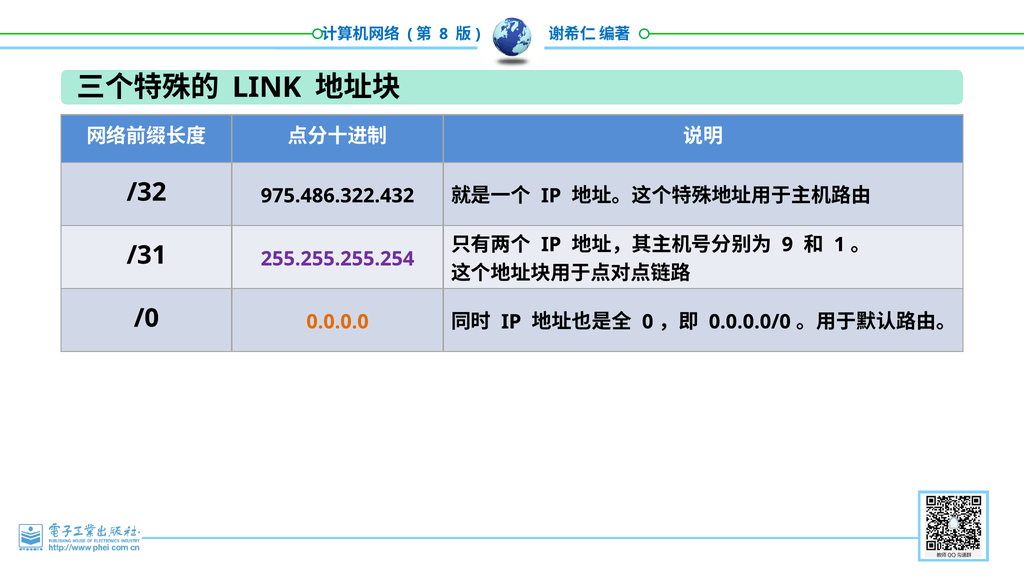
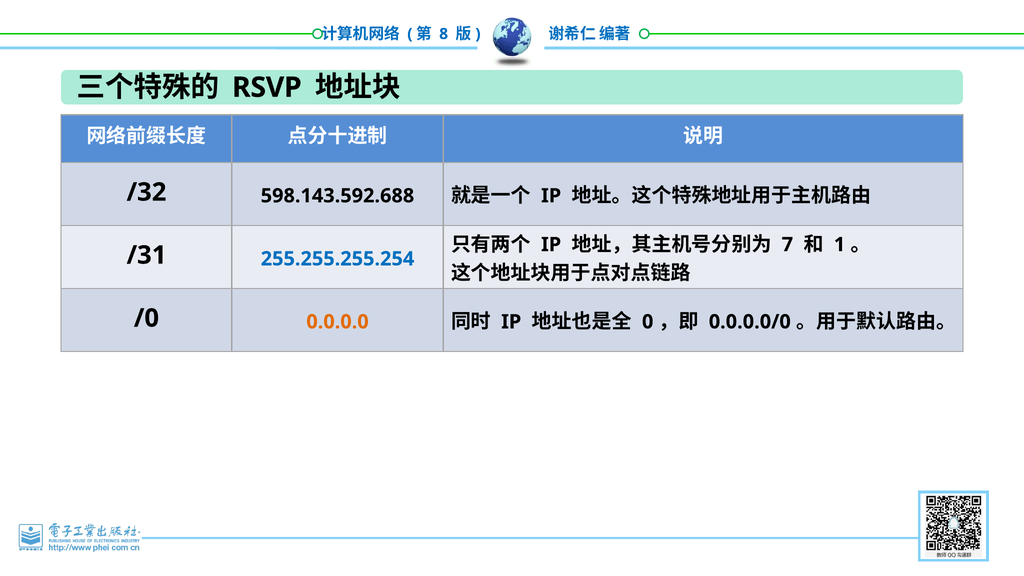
LINK: LINK -> RSVP (267, 87)
975.486.322.432: 975.486.322.432 -> 598.143.592.688 (337, 196)
9: 9 -> 7 (787, 245)
255.255.255.254 colour: purple -> blue (337, 259)
